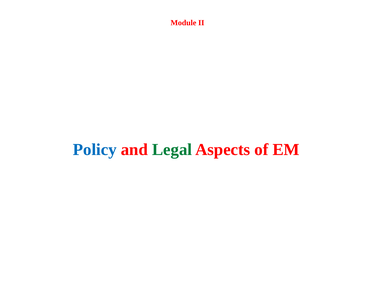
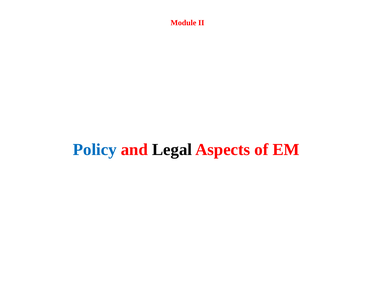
Legal colour: green -> black (172, 149)
